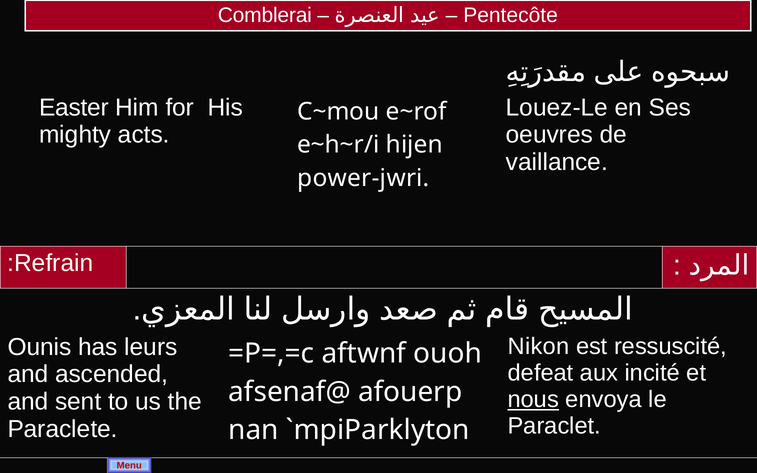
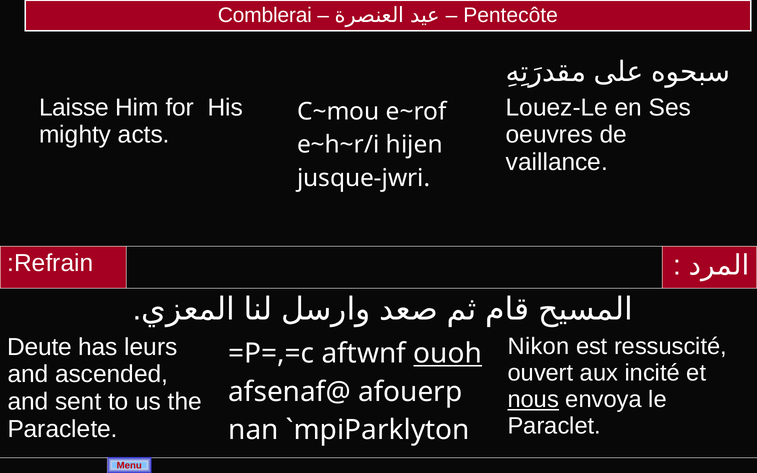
Easter: Easter -> Laisse (74, 108)
power-jwri: power-jwri -> jusque-jwri (364, 178)
Ounis: Ounis -> Deute (40, 347)
ouoh underline: none -> present (448, 354)
defeat: defeat -> ouvert (541, 373)
